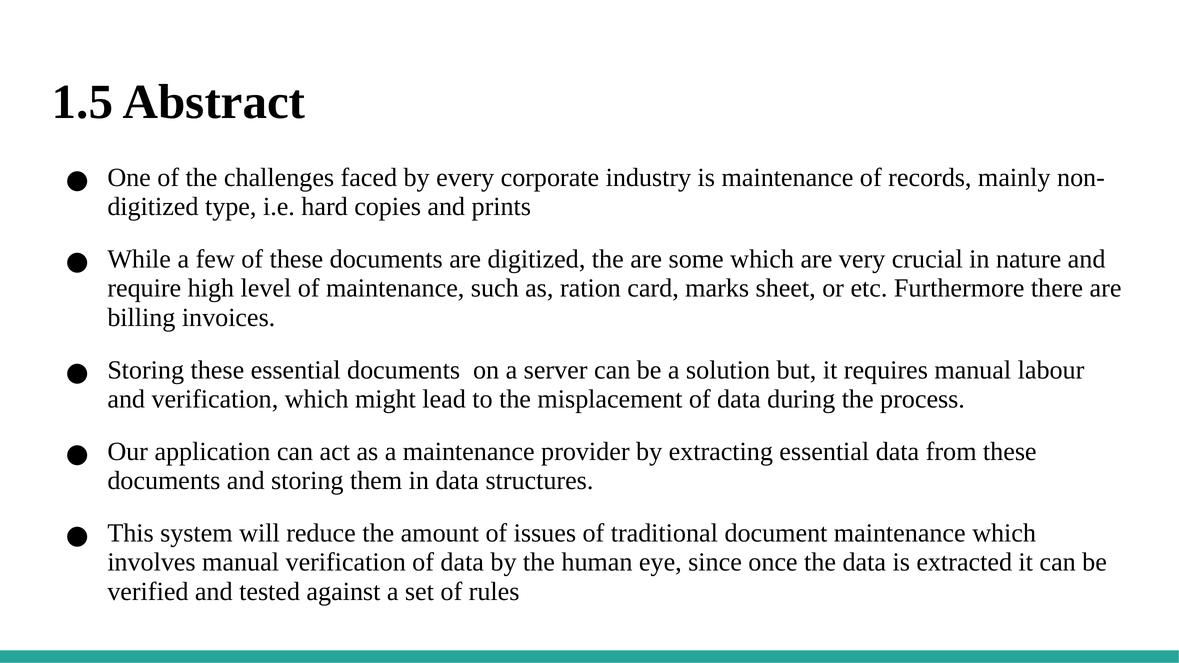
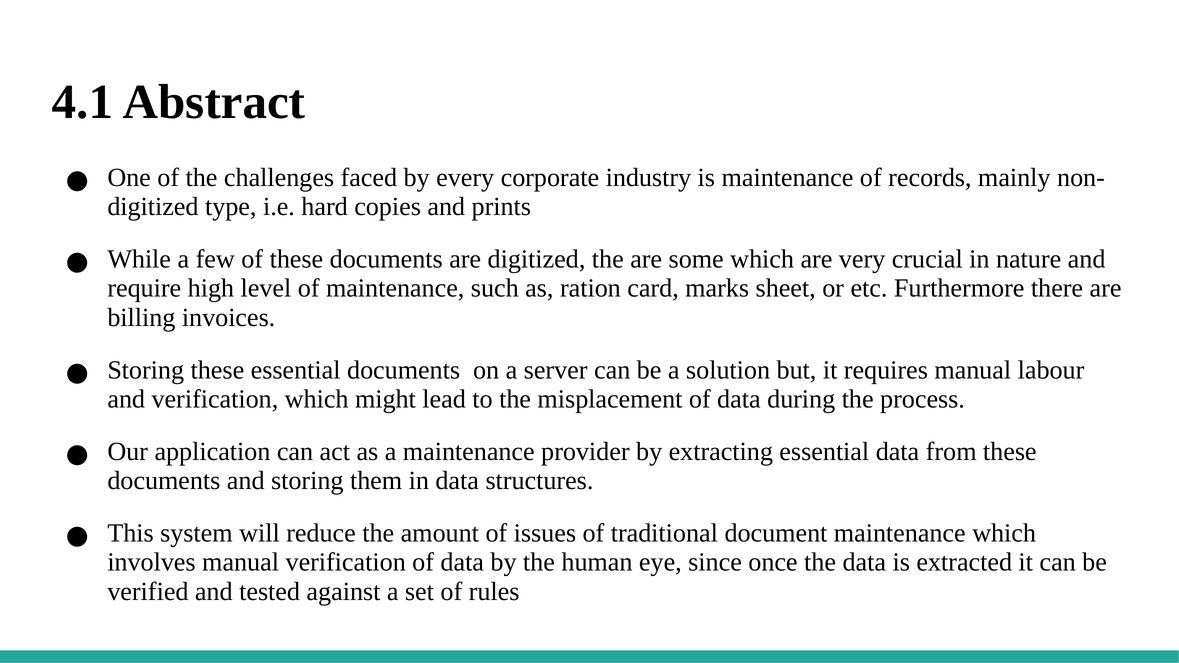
1.5: 1.5 -> 4.1 (82, 102)
